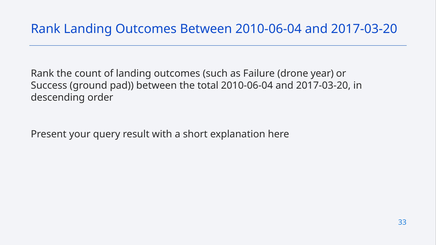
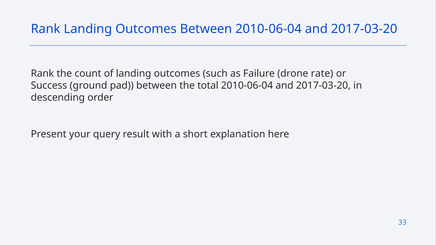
year: year -> rate (322, 74)
